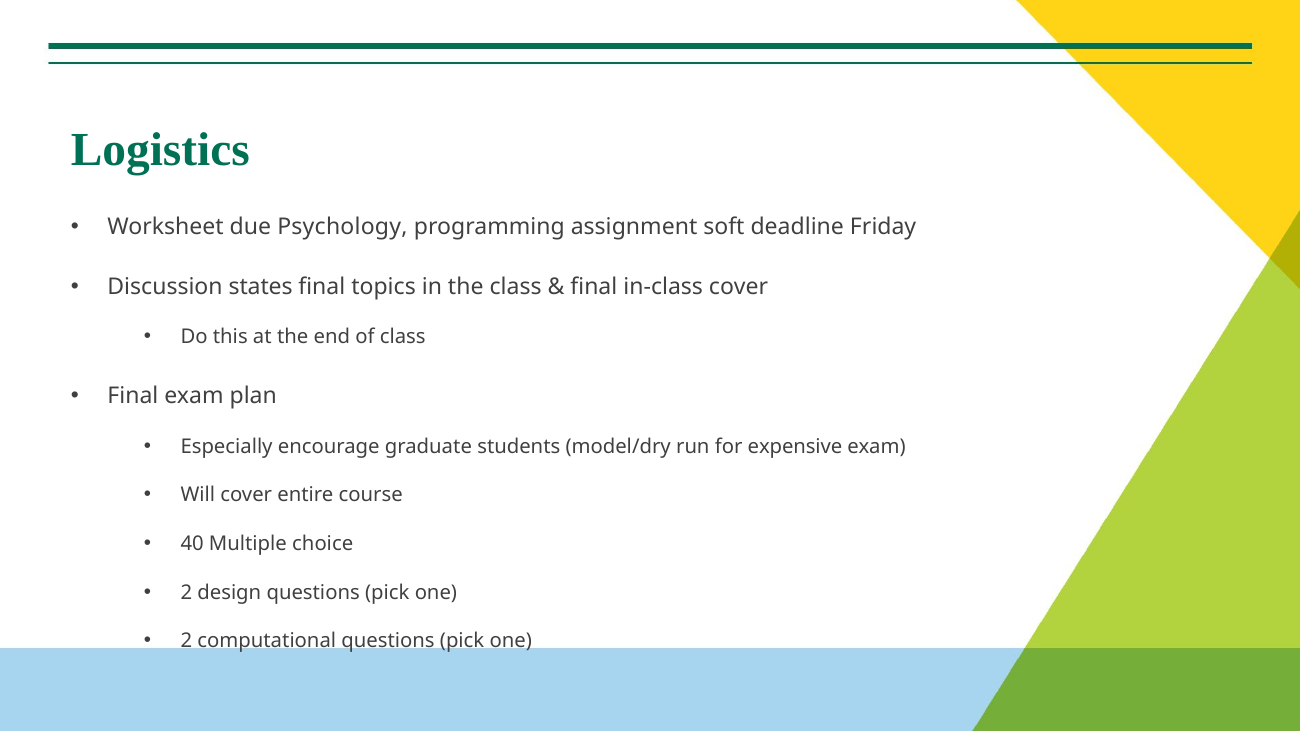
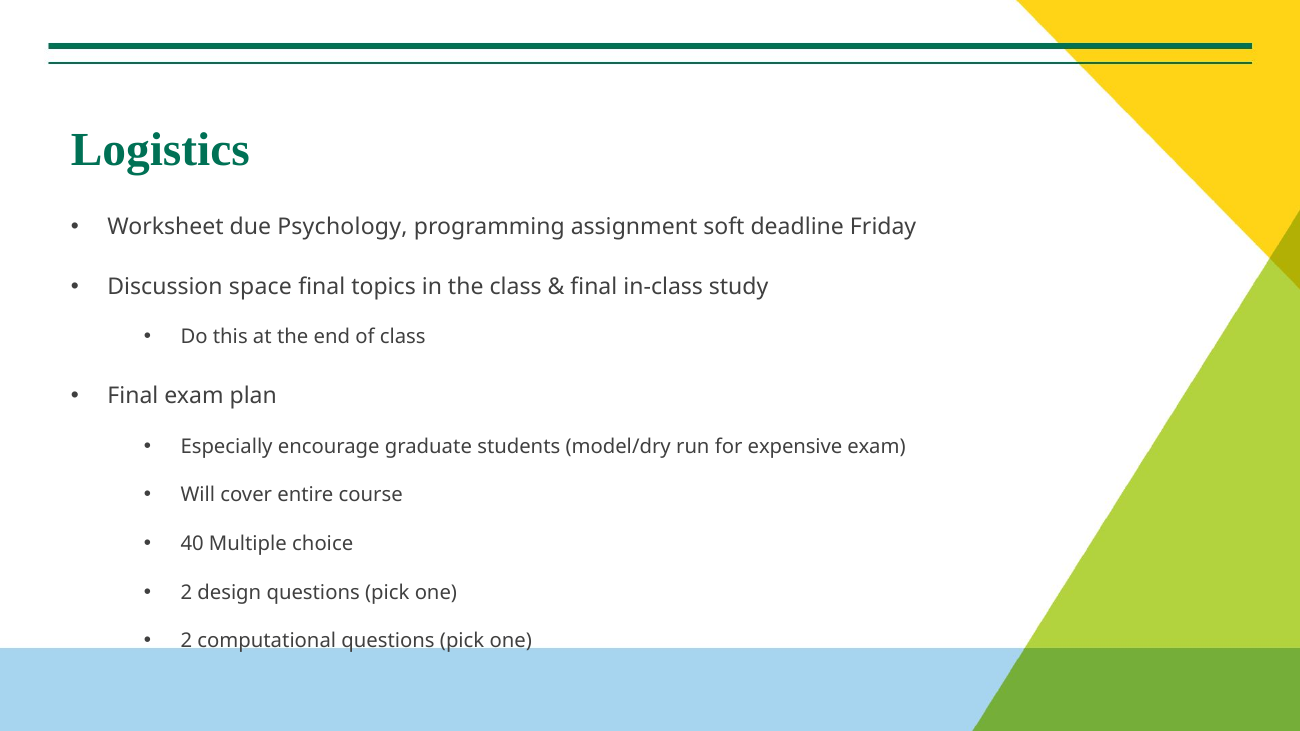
states: states -> space (260, 287)
in-class cover: cover -> study (739, 287)
